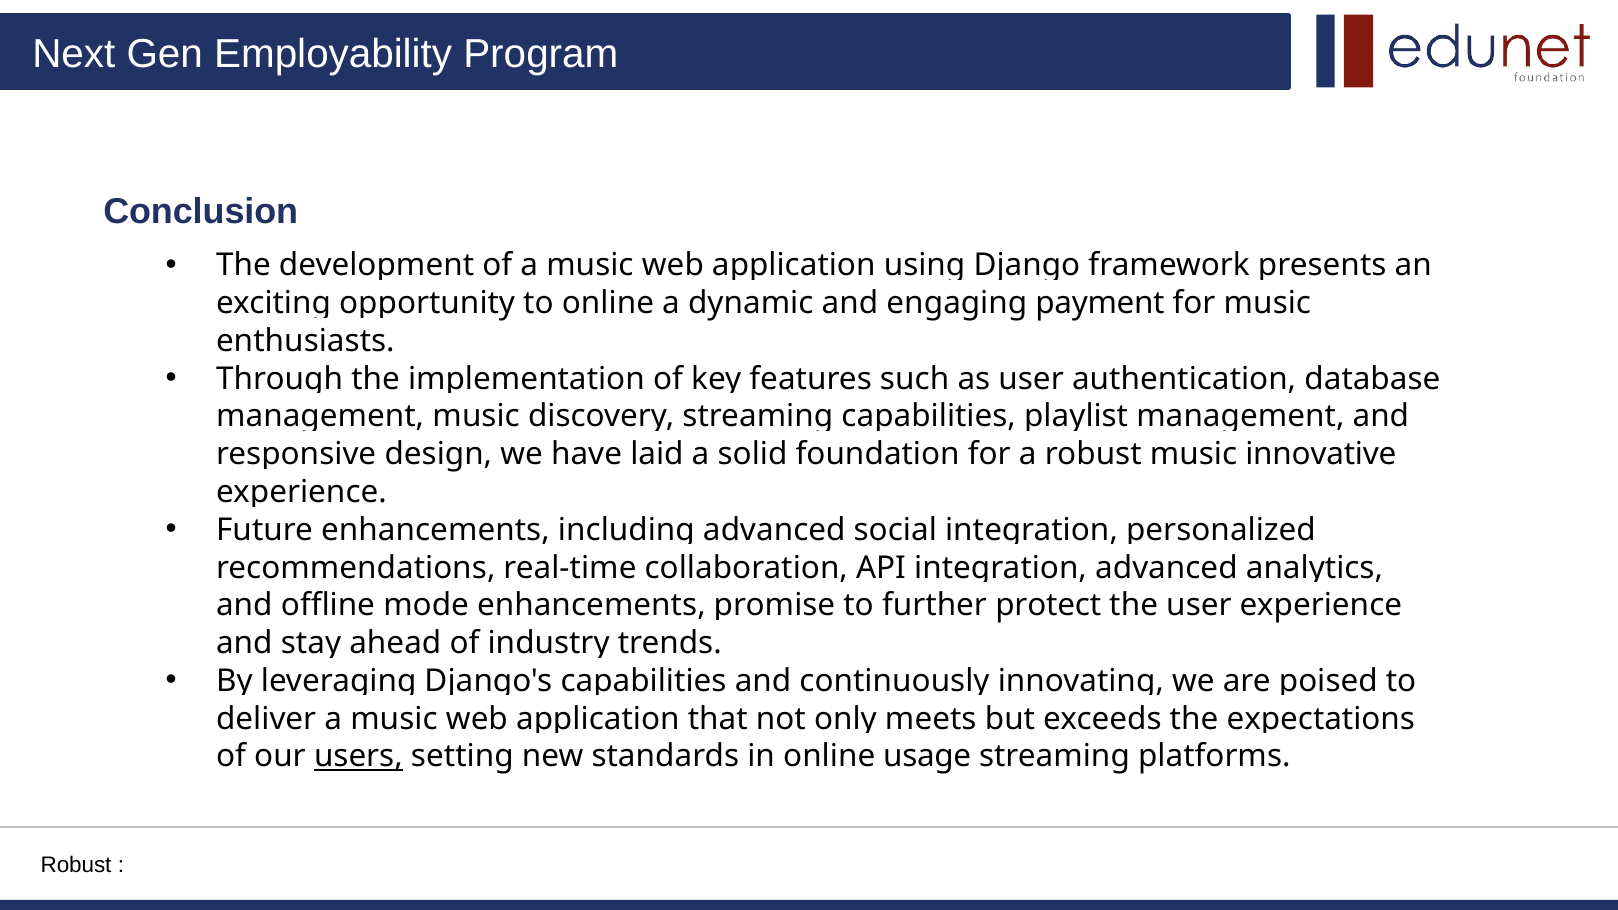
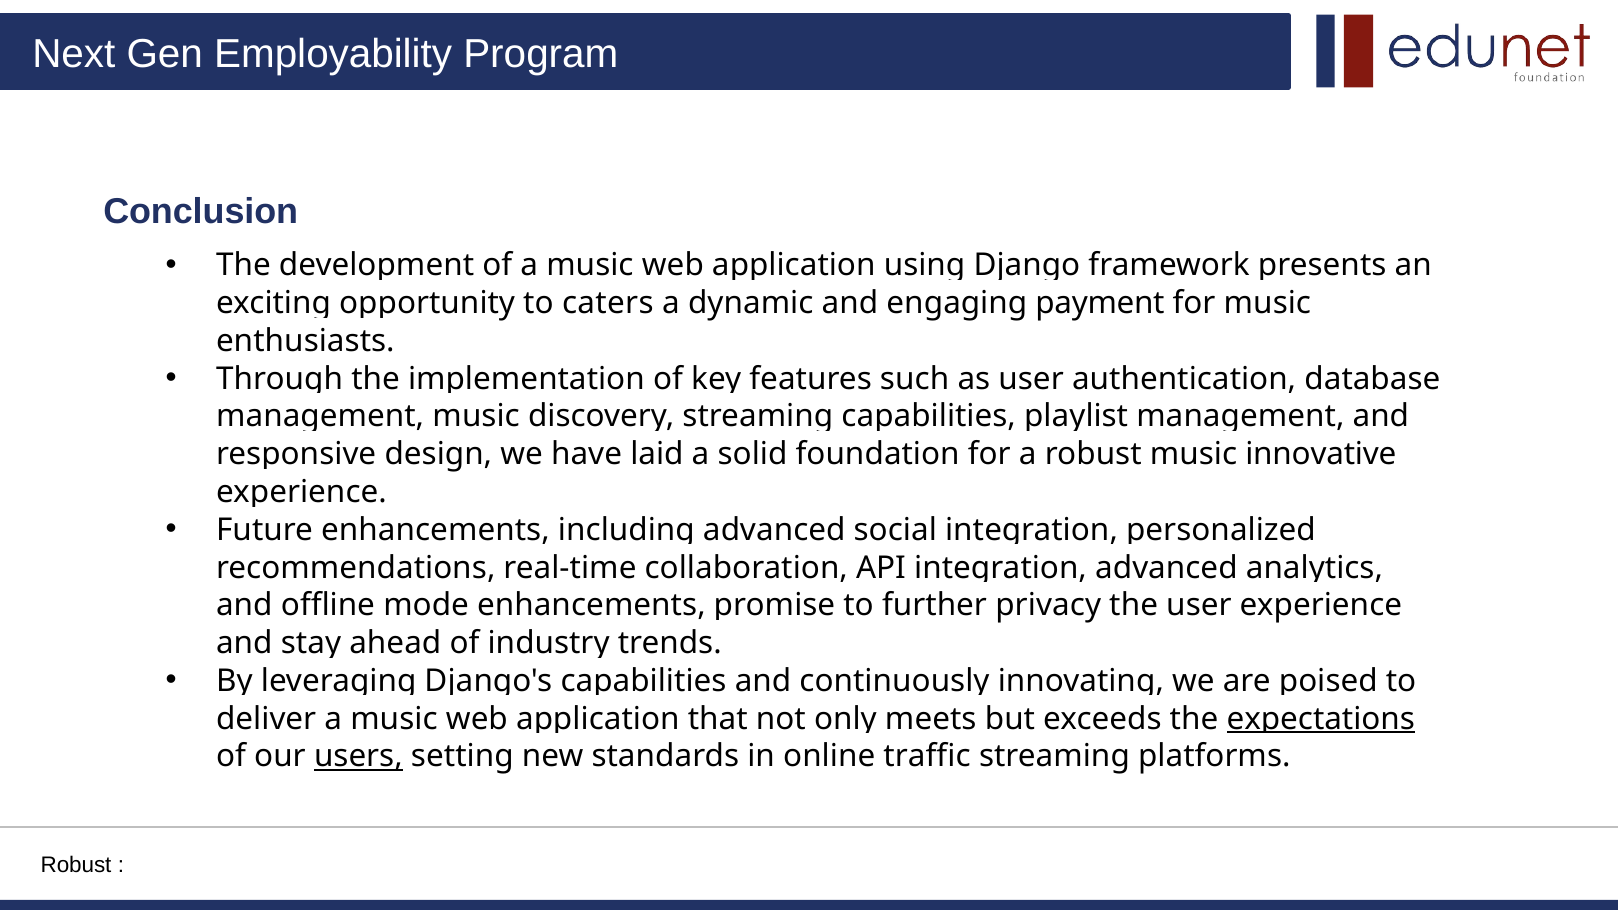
to online: online -> caters (608, 303)
protect: protect -> privacy (1048, 606)
expectations underline: none -> present (1321, 719)
usage: usage -> traffic (927, 757)
